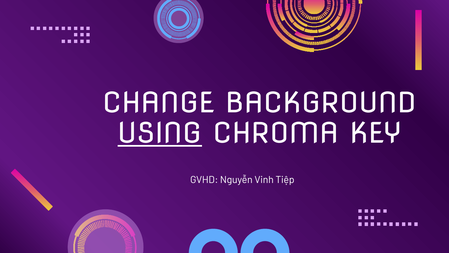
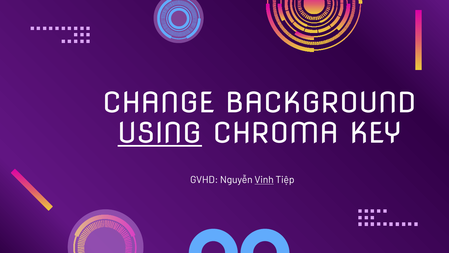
Vinh underline: none -> present (264, 180)
